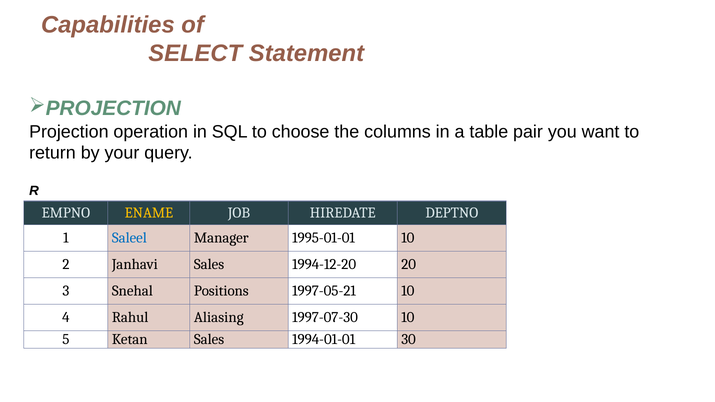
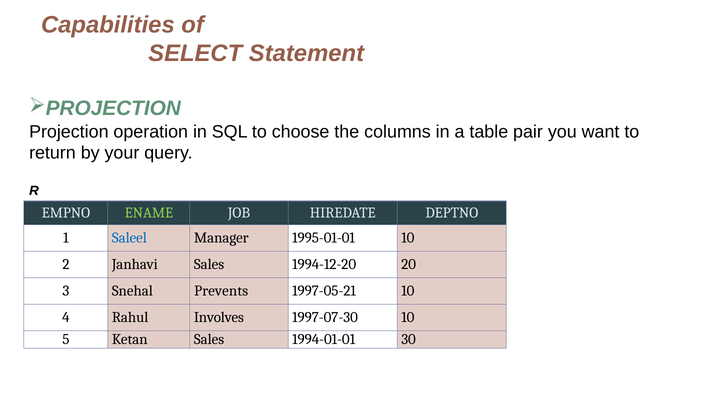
ENAME colour: yellow -> light green (149, 213)
Positions: Positions -> Prevents (221, 291)
Aliasing: Aliasing -> Involves (219, 318)
